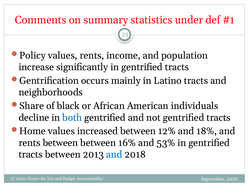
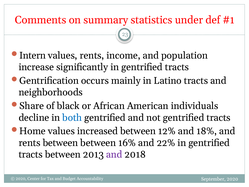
Policy: Policy -> Intern (33, 55)
53%: 53% -> 22% (166, 143)
and colour: blue -> purple (114, 154)
